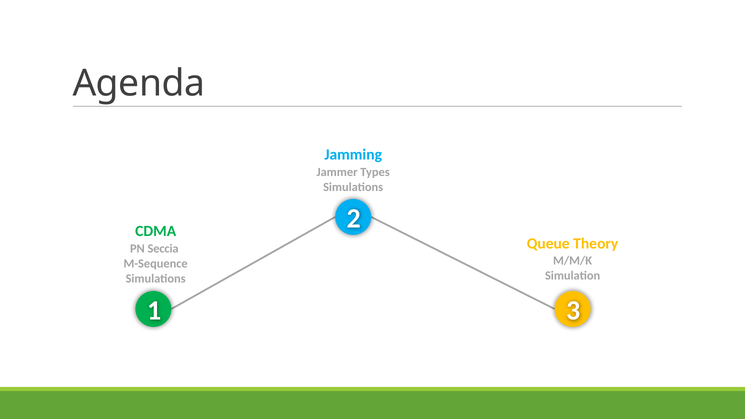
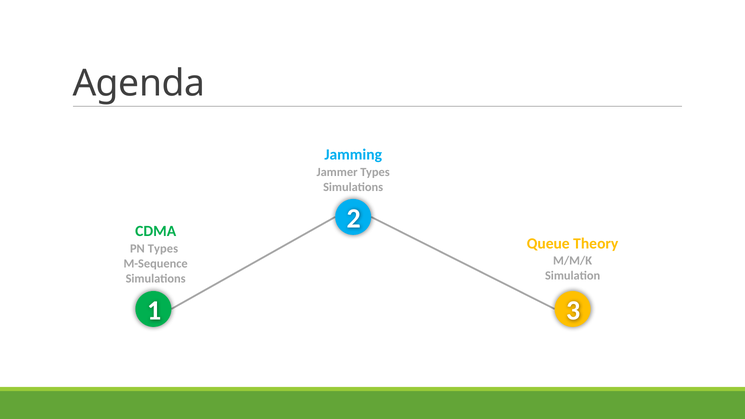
PN Seccia: Seccia -> Types (163, 249)
